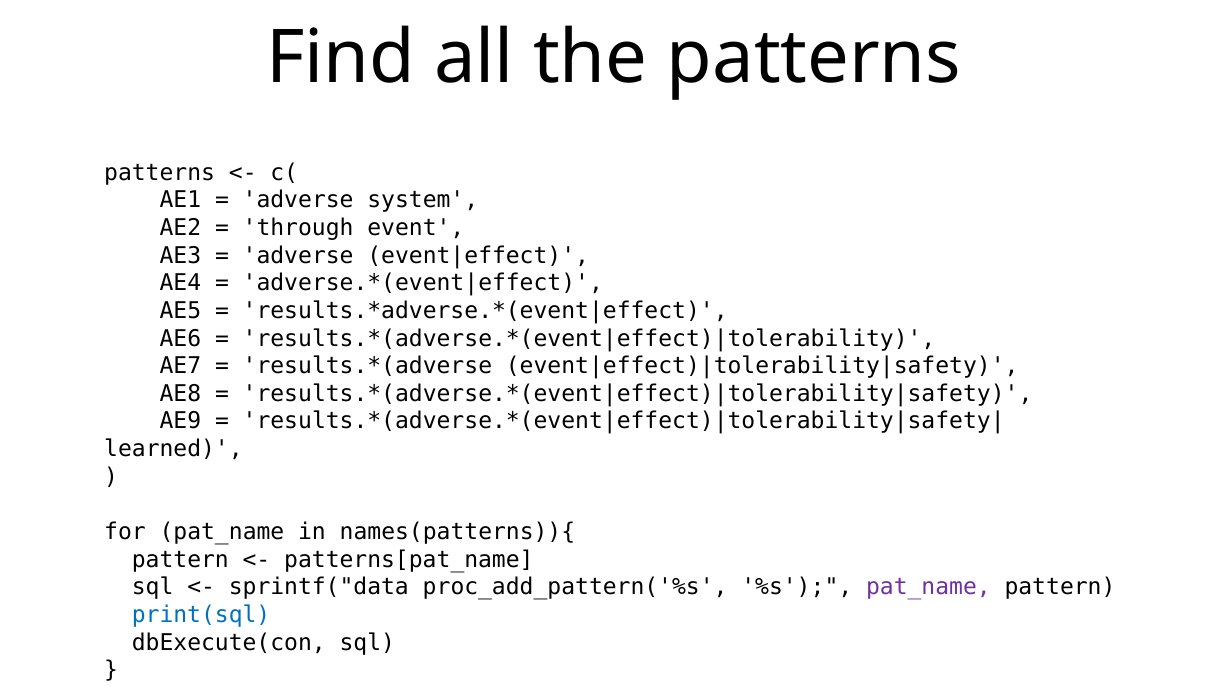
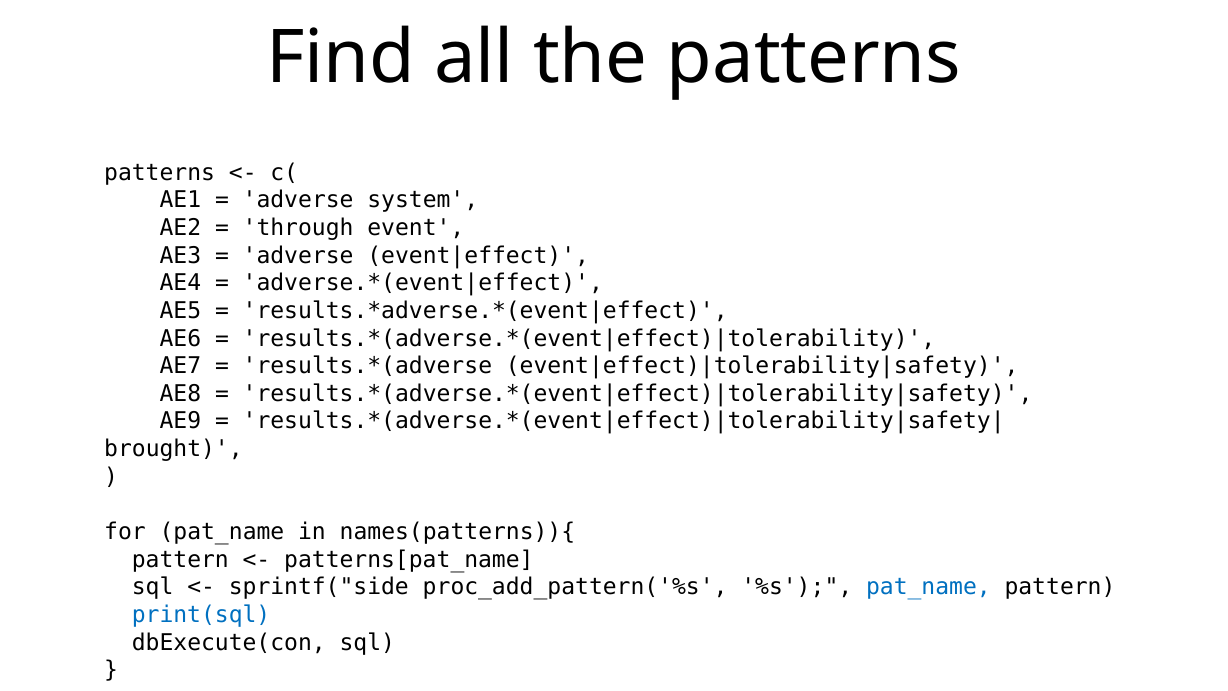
learned: learned -> brought (173, 449)
sprintf("data: sprintf("data -> sprintf("side (319, 587)
pat_name colour: purple -> blue (928, 587)
